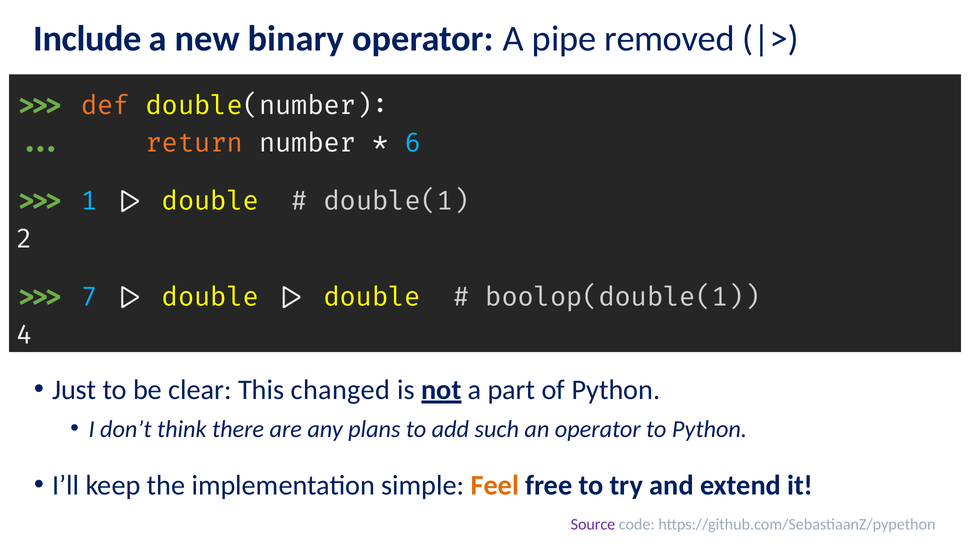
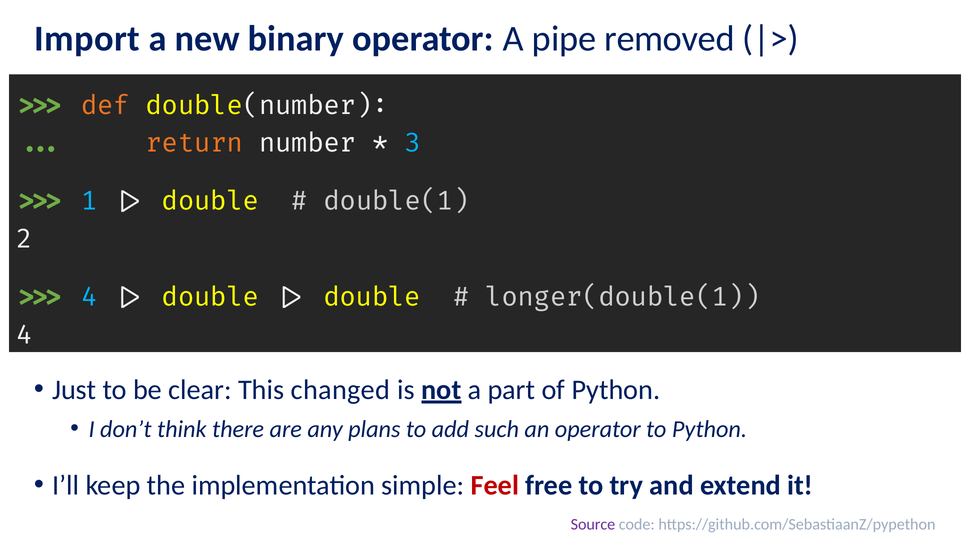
Include: Include -> Import (87, 39)
6: 6 -> 3 (413, 143)
7: 7 -> 4 (89, 297)
boolop(double(1: boolop(double(1 -> longer(double(1 (623, 297)
Feel colour: orange -> red (495, 485)
